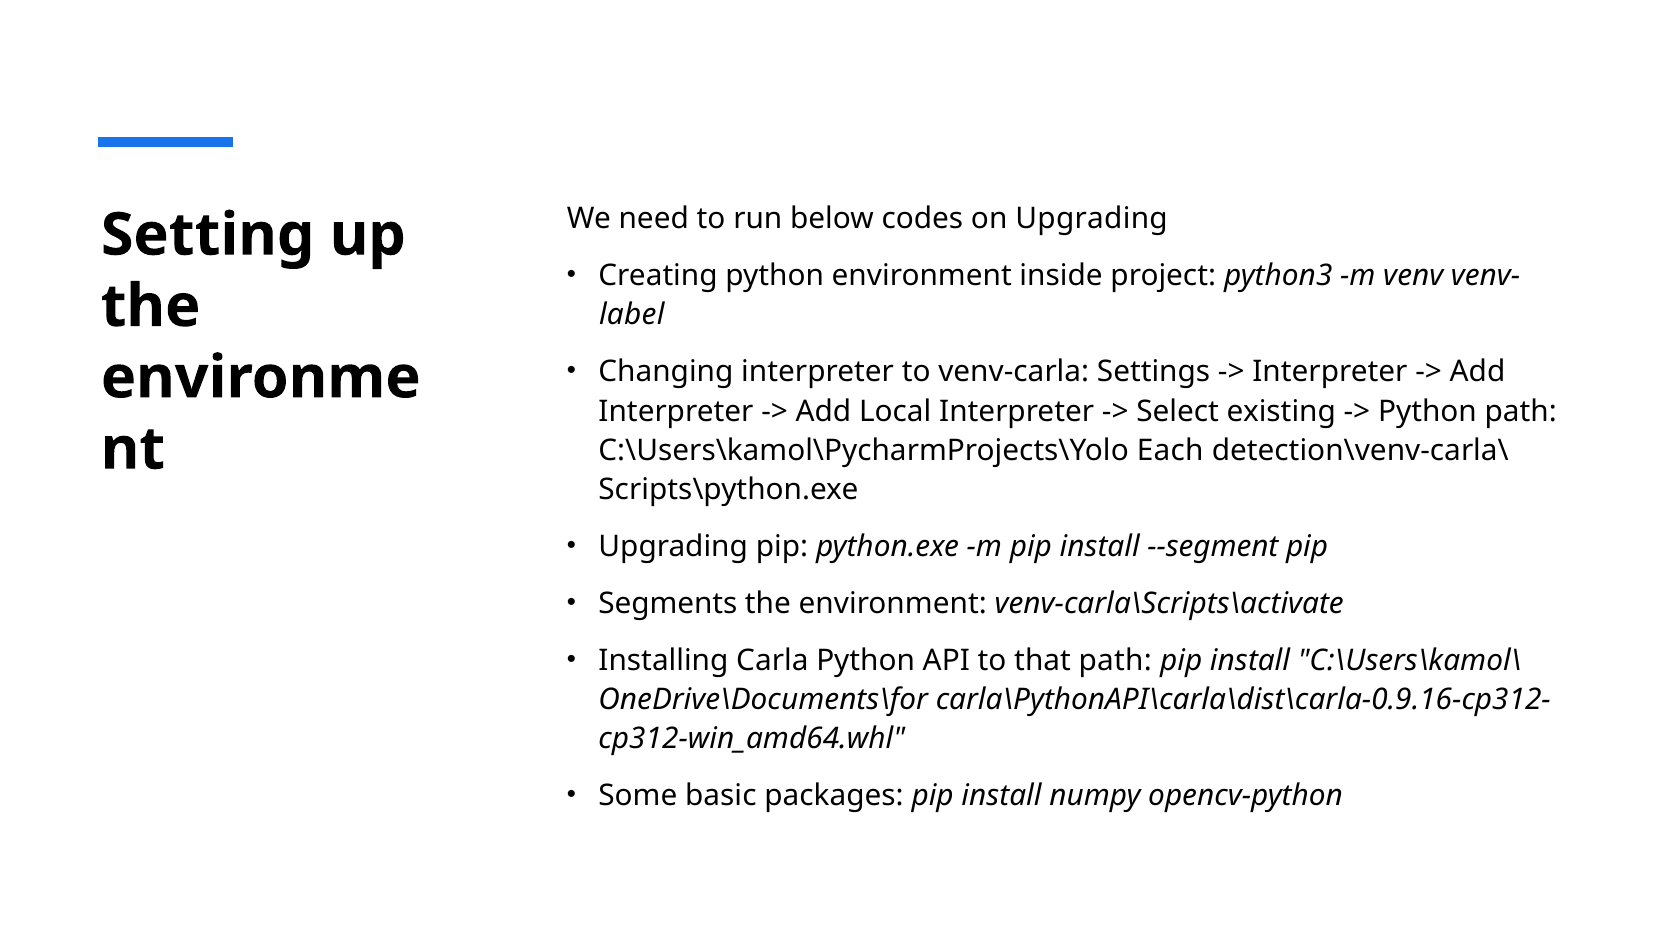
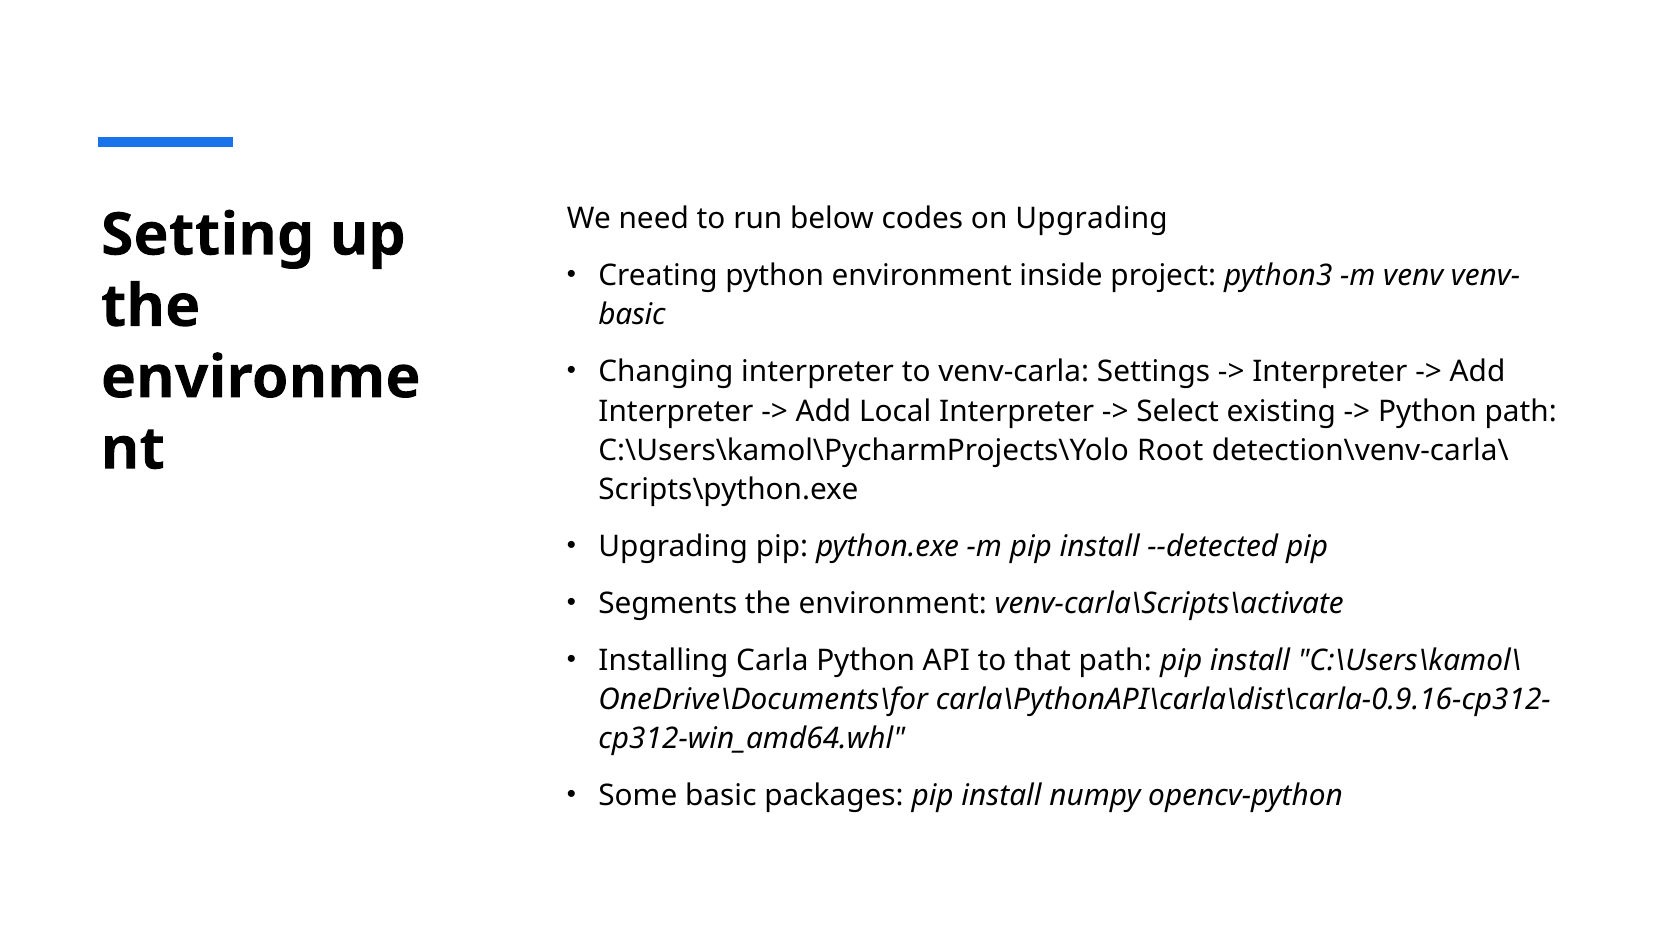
label: label -> basic (632, 315)
Each: Each -> Root (1170, 451)
--segment: --segment -> --detected (1213, 547)
